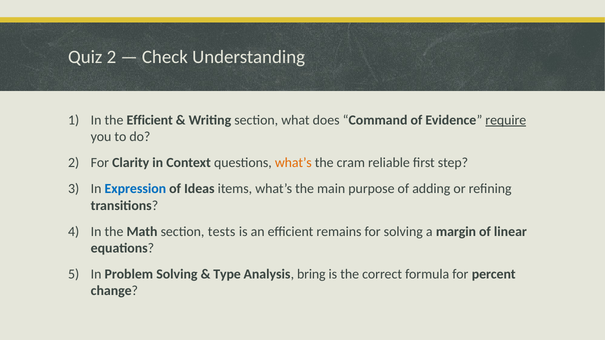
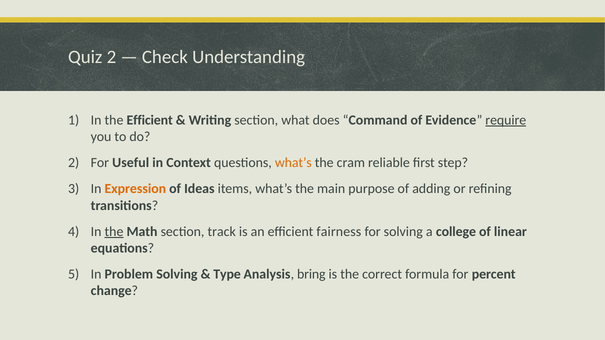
Clarity: Clarity -> Useful (131, 163)
Expression colour: blue -> orange (135, 189)
the underline: none -> present (114, 232)
tests: tests -> track (222, 232)
remains: remains -> fairness (339, 232)
margin: margin -> college (456, 232)
